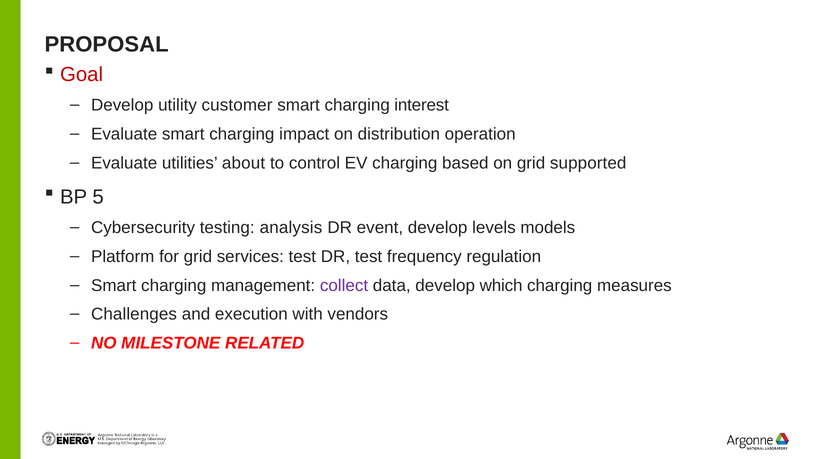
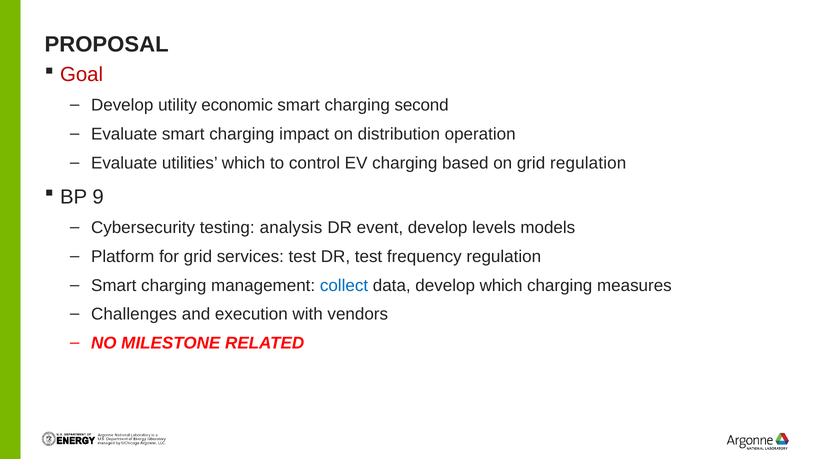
customer: customer -> economic (237, 105)
interest: interest -> second (422, 105)
utilities about: about -> which (244, 163)
grid supported: supported -> regulation (588, 163)
5: 5 -> 9 (98, 197)
collect colour: purple -> blue (344, 285)
